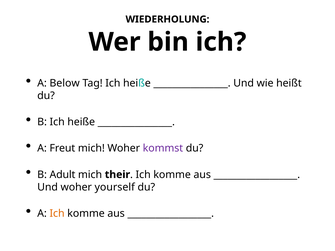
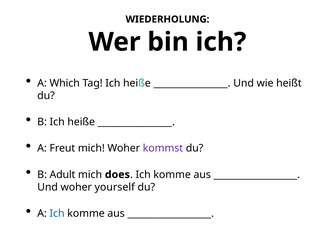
Below: Below -> Which (65, 83)
their: their -> does (117, 175)
Ich colour: orange -> blue (57, 214)
